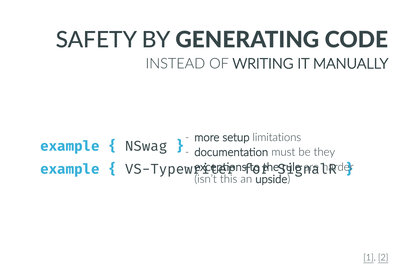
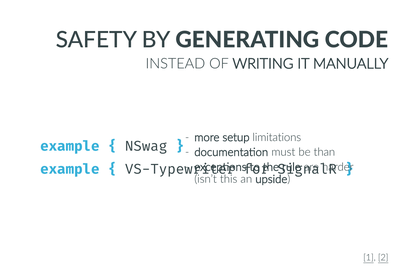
they: they -> than (324, 152)
